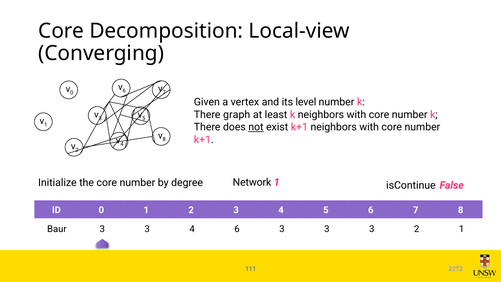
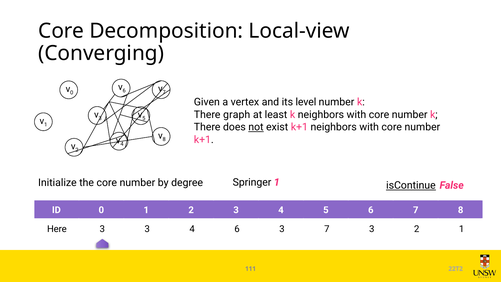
Network: Network -> Springer (252, 182)
isContinue underline: none -> present (412, 185)
Baur: Baur -> Here (57, 229)
6 3 3: 3 -> 7 (327, 229)
